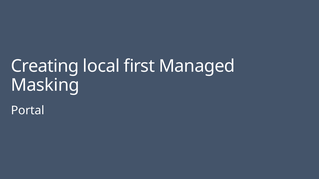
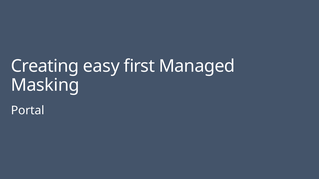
local: local -> easy (101, 66)
